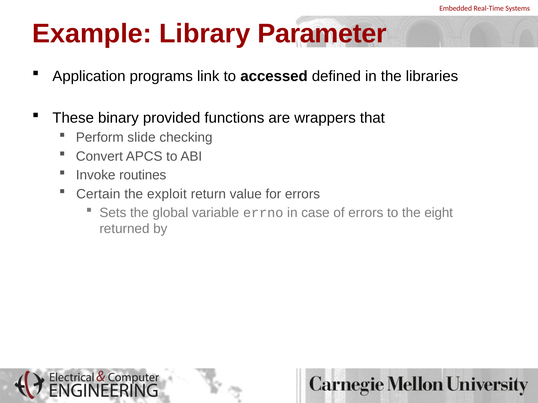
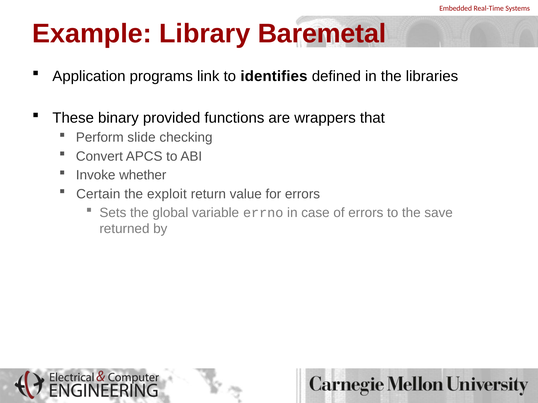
Parameter: Parameter -> Baremetal (322, 34)
accessed: accessed -> identifies (274, 76)
routines: routines -> whether (143, 175)
eight: eight -> save (439, 213)
